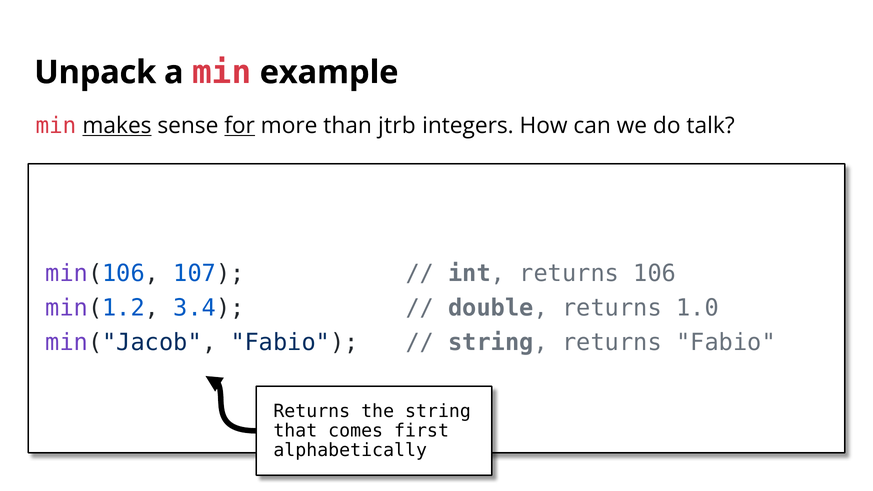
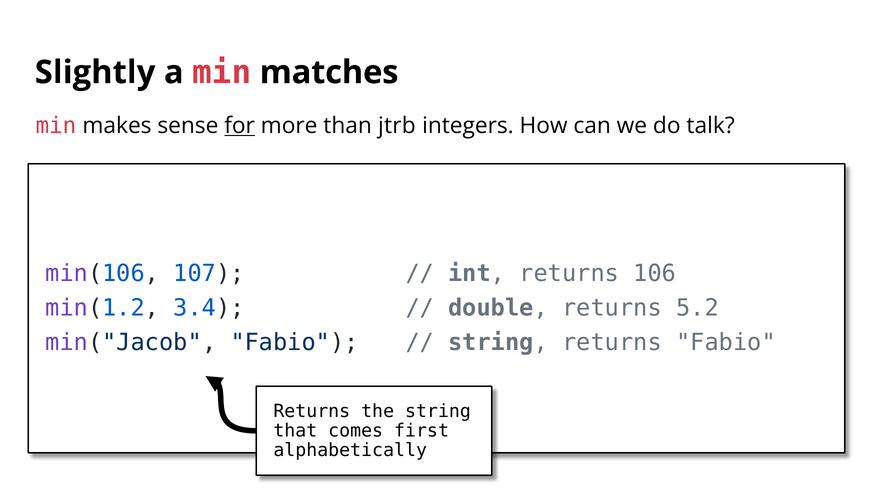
Unpack: Unpack -> Slightly (95, 72)
example: example -> matches (329, 72)
makes underline: present -> none (117, 126)
1.0: 1.0 -> 5.2 (697, 308)
